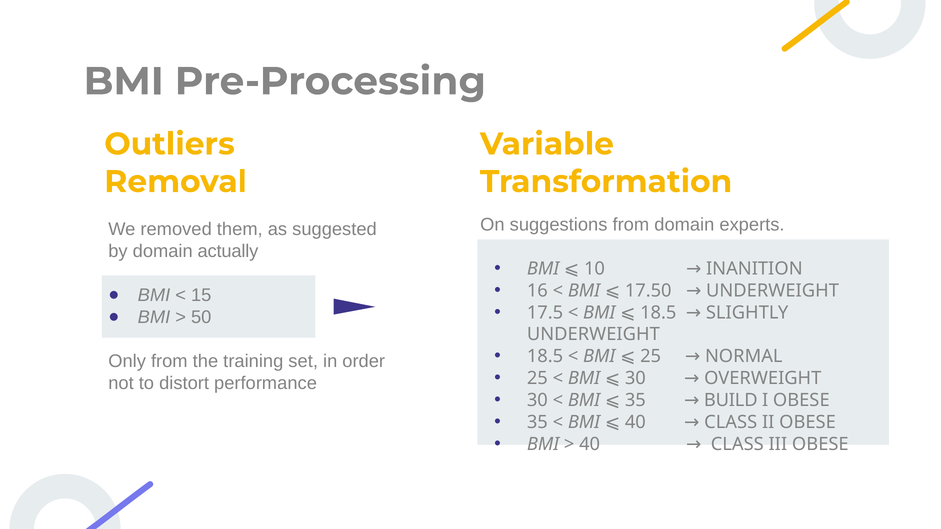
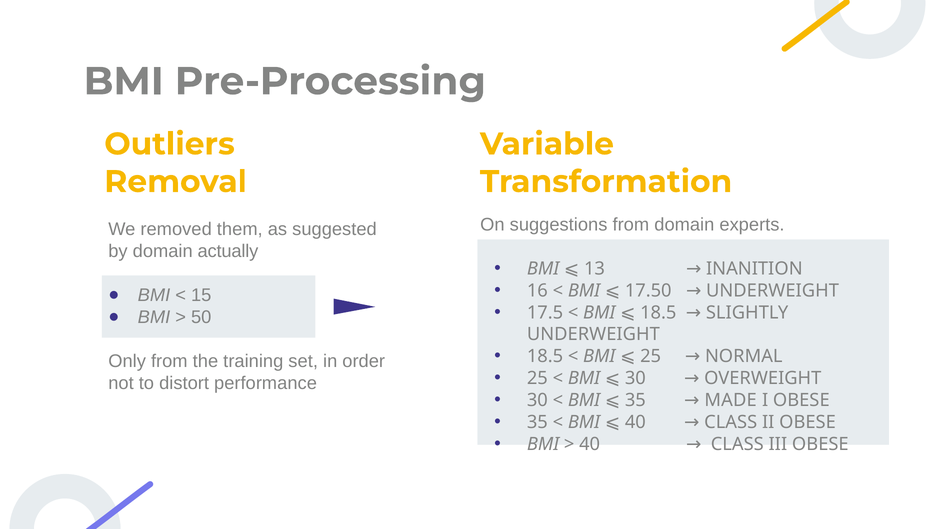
10: 10 -> 13 (594, 269)
BUILD: BUILD -> MADE (731, 401)
